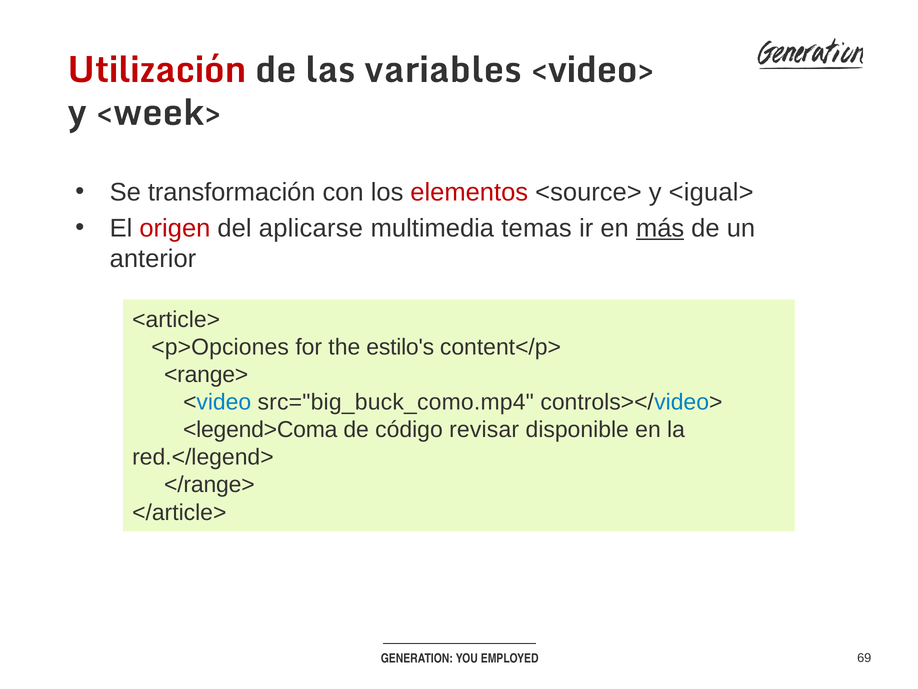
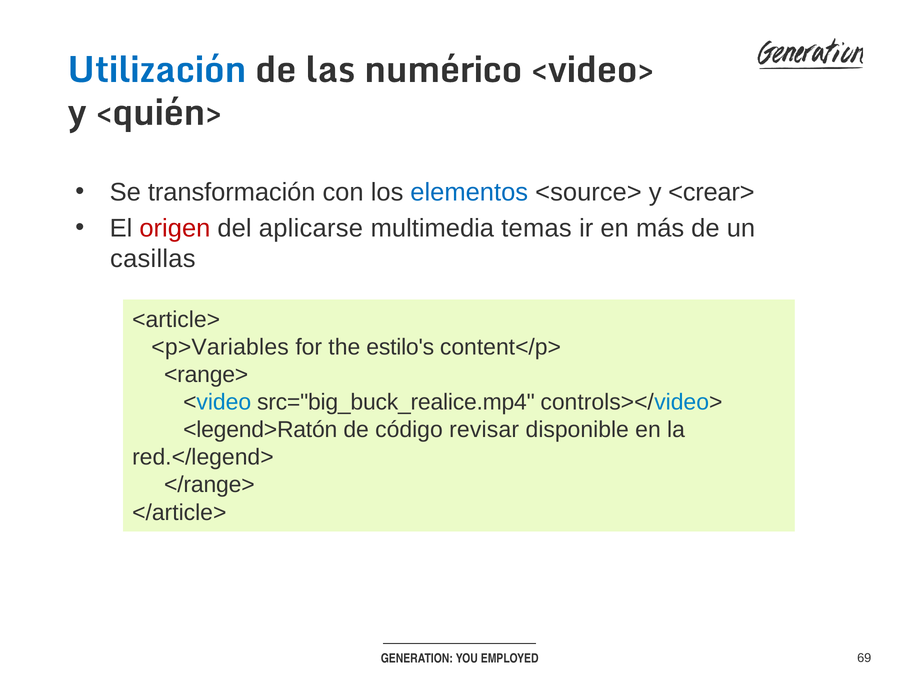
Utilización colour: red -> blue (157, 70)
variables: variables -> numérico (443, 70)
<week>: <week> -> <quién> (159, 113)
elementos colour: red -> blue (469, 192)
<igual>: <igual> -> <crear> (711, 192)
más underline: present -> none (660, 228)
anterior: anterior -> casillas (153, 259)
<p>Opciones: <p>Opciones -> <p>Variables (220, 347)
src="big_buck_como.mp4: src="big_buck_como.mp4 -> src="big_buck_realice.mp4 (396, 402)
<legend>Coma: <legend>Coma -> <legend>Ratón (260, 429)
